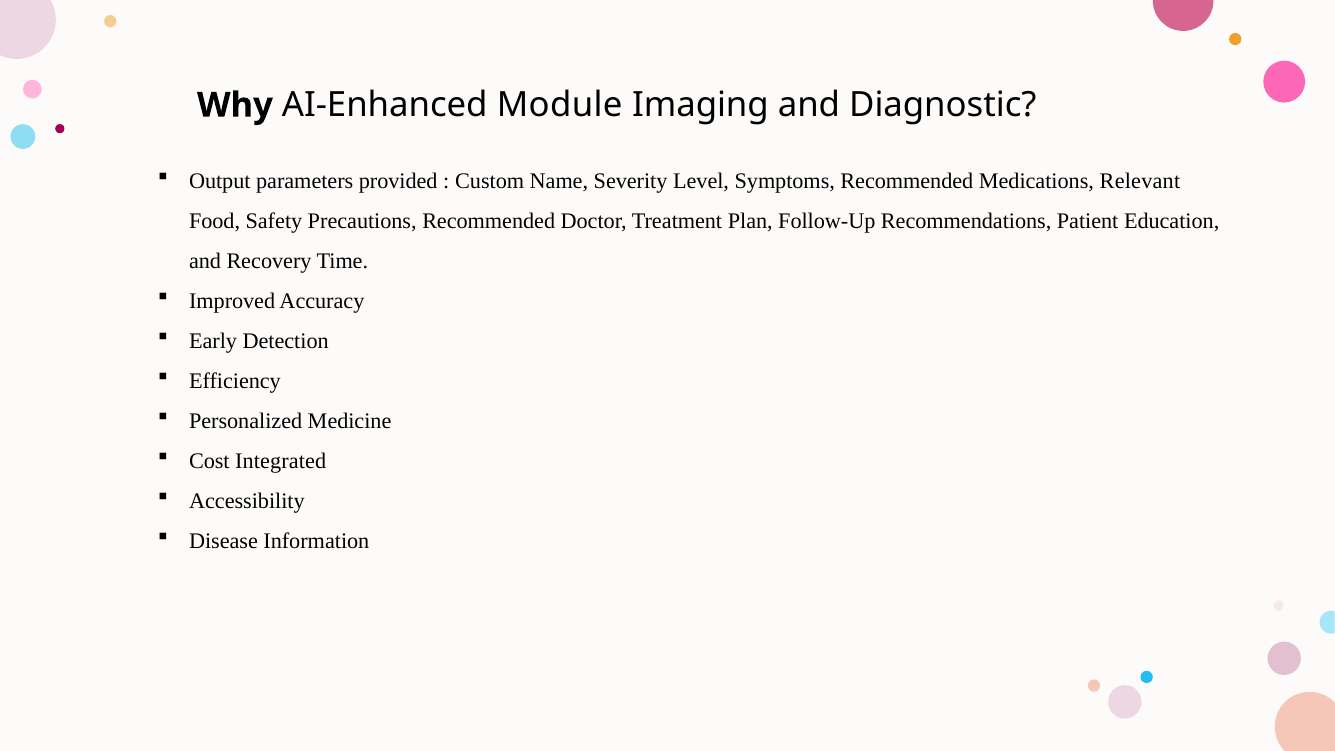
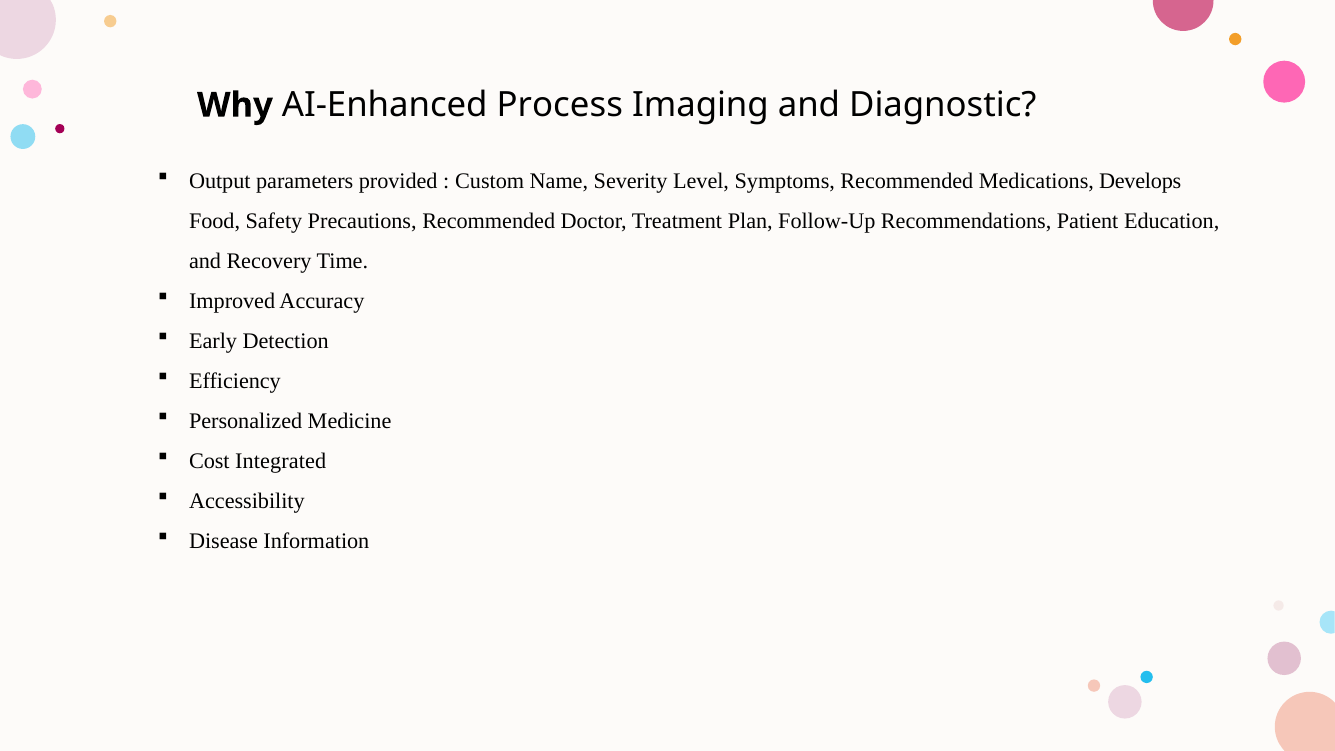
Module: Module -> Process (560, 105)
Relevant: Relevant -> Develops (1140, 181)
